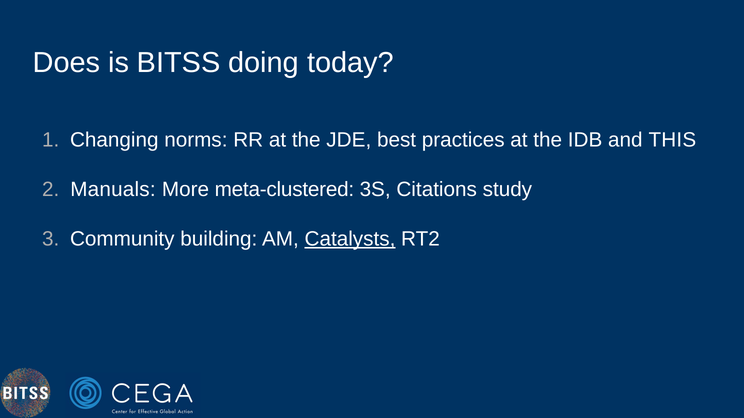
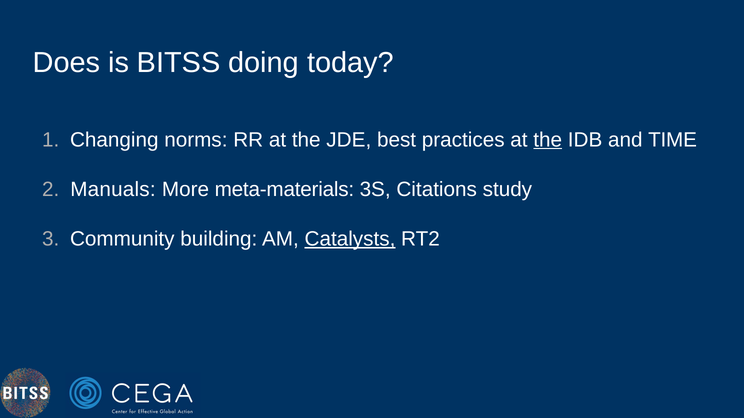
the underline: none -> present (548, 140)
THIS: THIS -> TIME (673, 140)
meta-clustered: meta-clustered -> meta-materials (284, 189)
